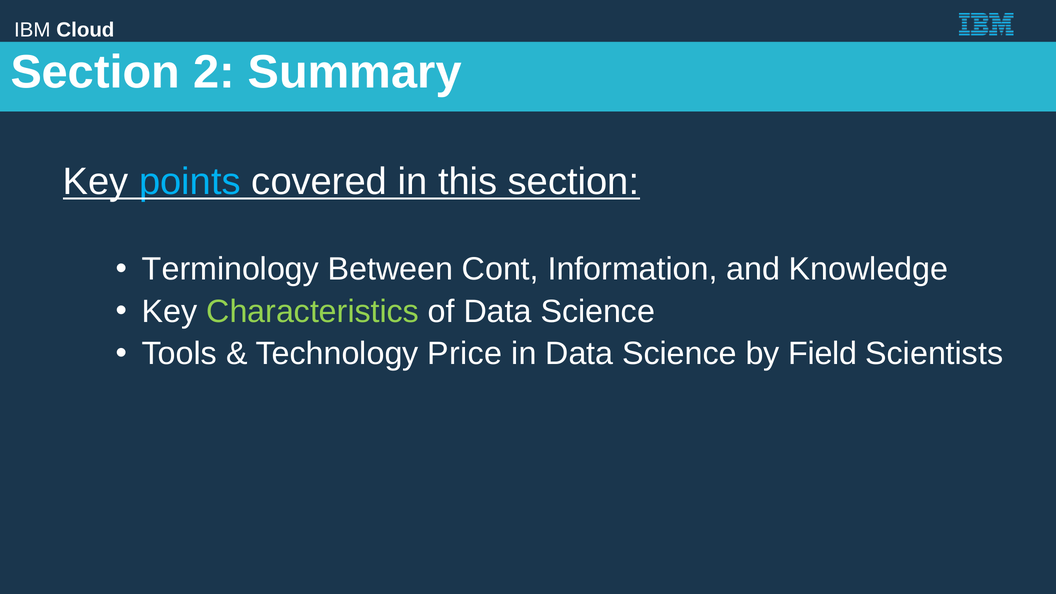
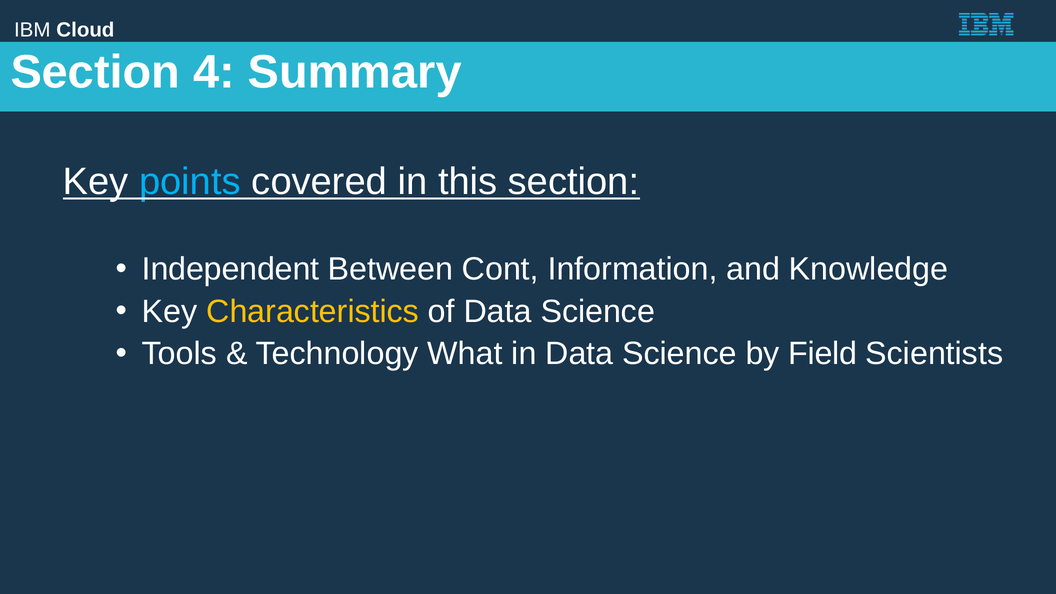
2: 2 -> 4 (214, 72)
Terminology: Terminology -> Independent (231, 269)
Characteristics colour: light green -> yellow (313, 311)
Price: Price -> What (465, 354)
